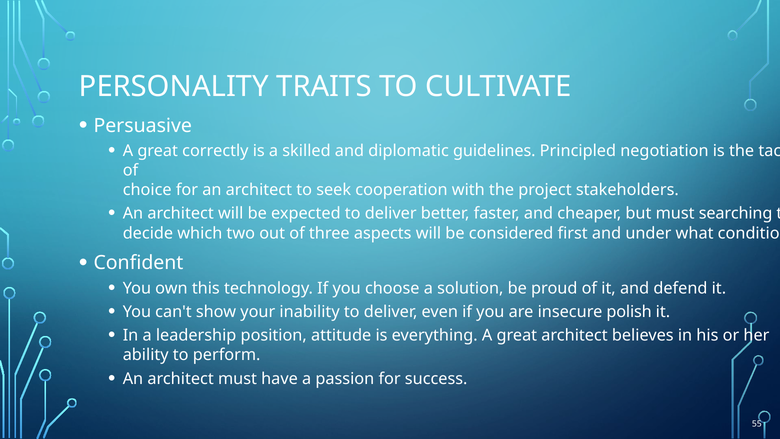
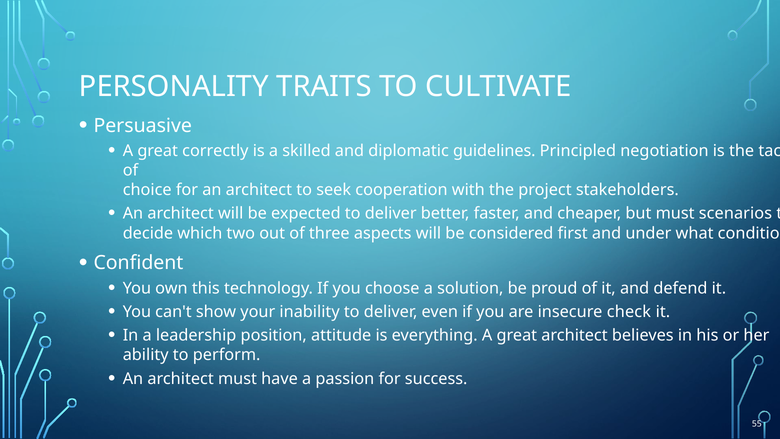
searching: searching -> scenarios (735, 213)
polish: polish -> check (629, 312)
